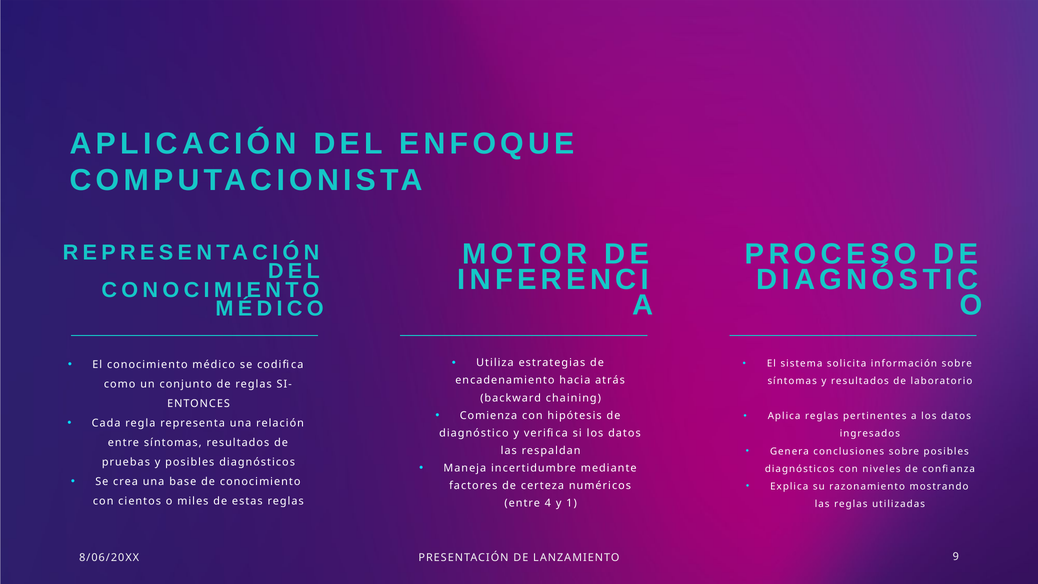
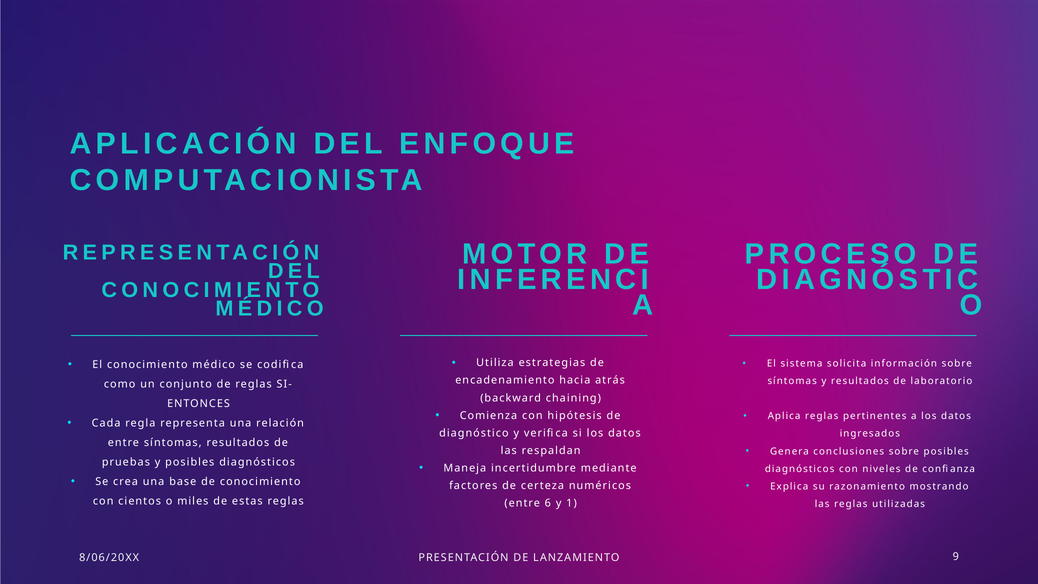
4: 4 -> 6 (548, 503)
